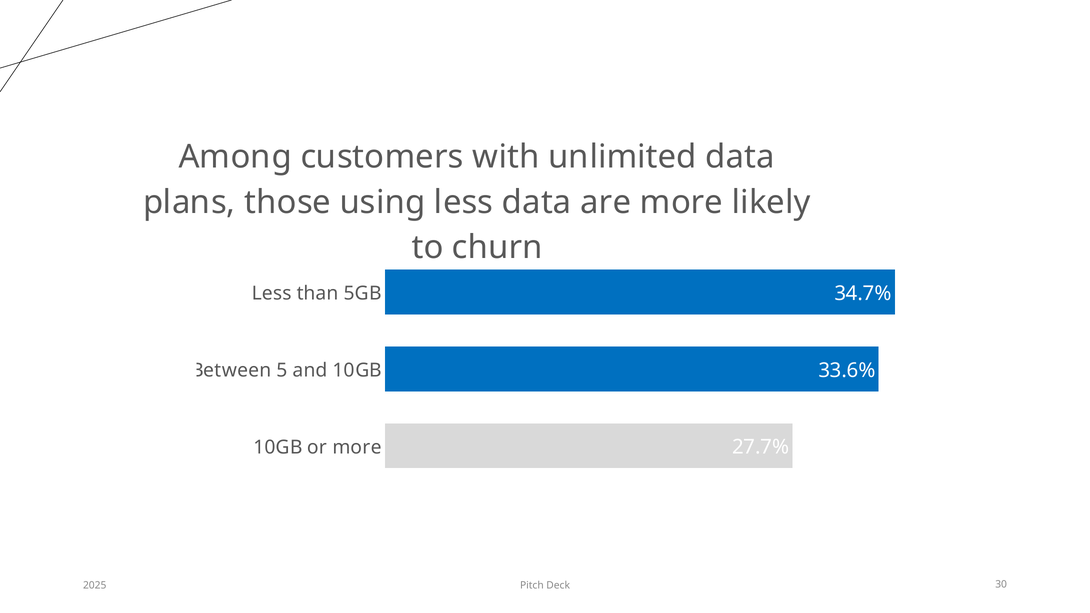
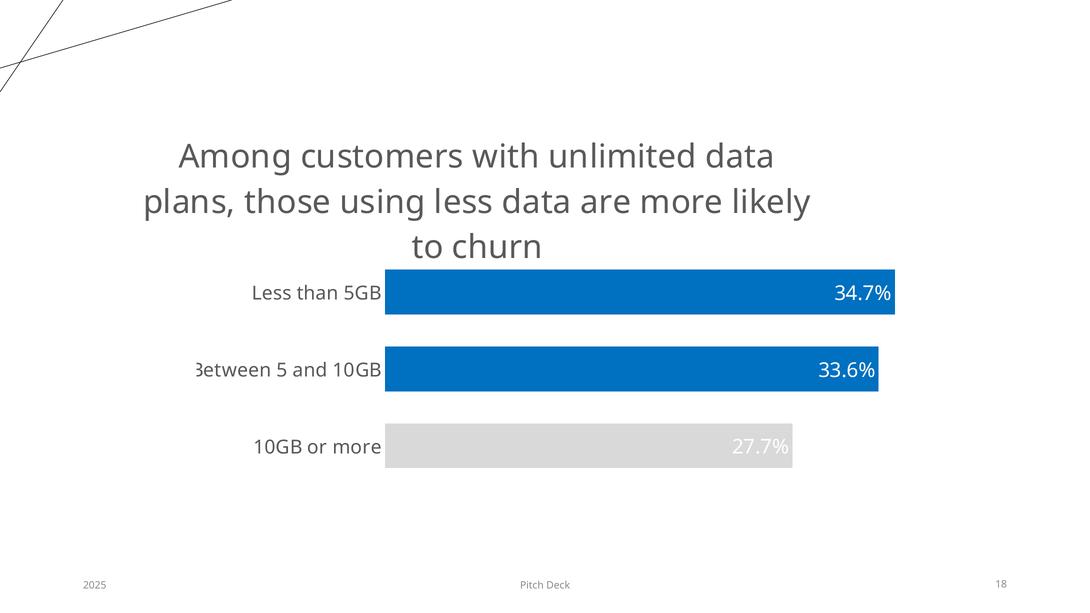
30: 30 -> 18 (1001, 584)
